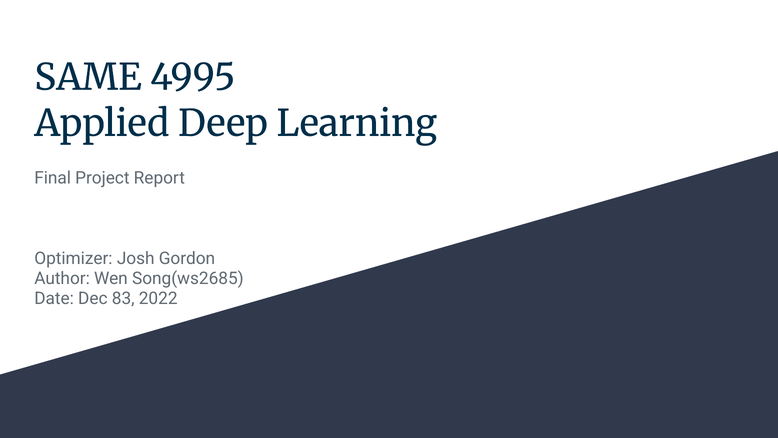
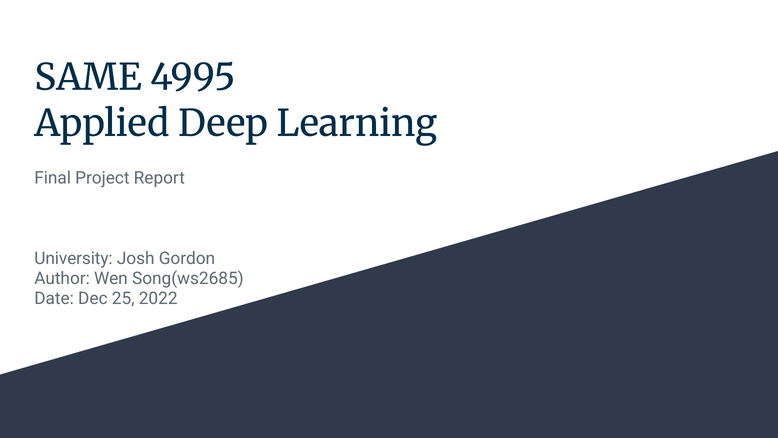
Optimizer: Optimizer -> University (73, 258)
83: 83 -> 25 (123, 298)
